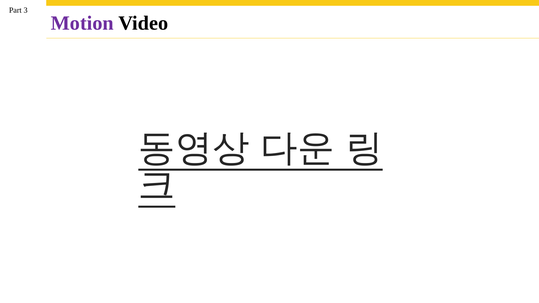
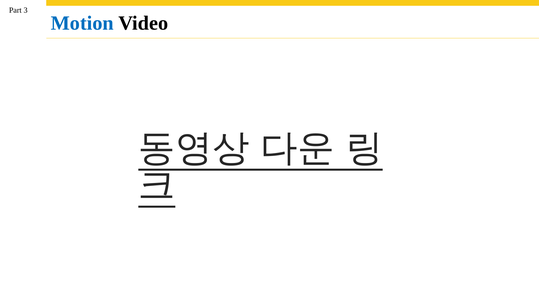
Motion colour: purple -> blue (82, 23)
